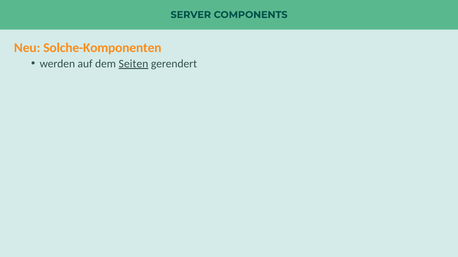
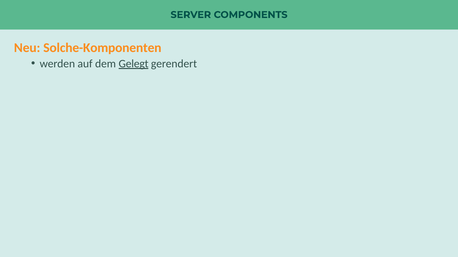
Seiten: Seiten -> Gelegt (134, 64)
